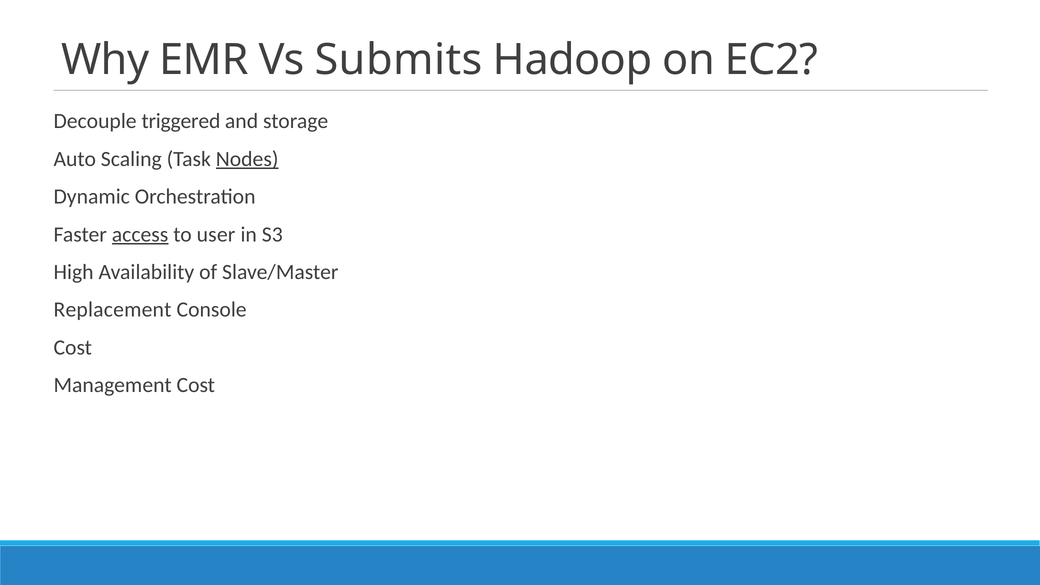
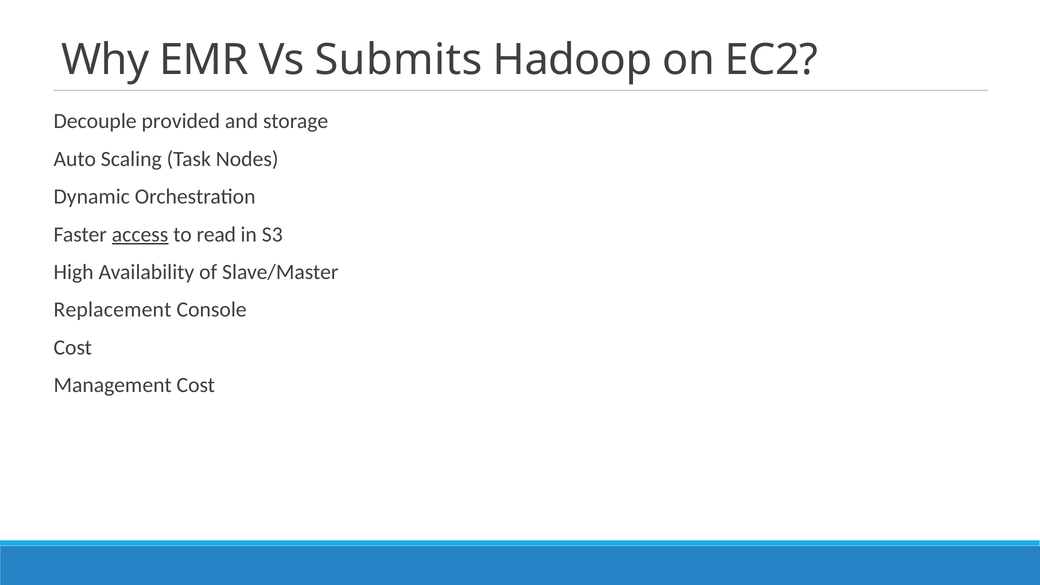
triggered: triggered -> provided (181, 121)
Nodes underline: present -> none (247, 159)
user: user -> read (216, 234)
